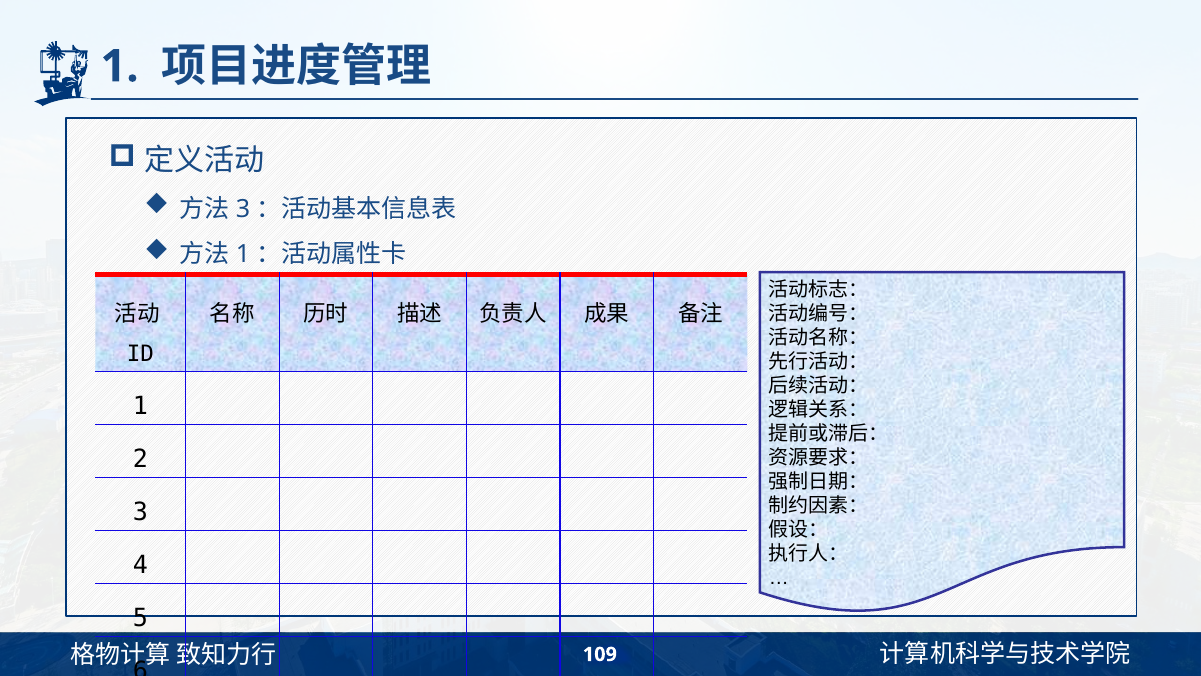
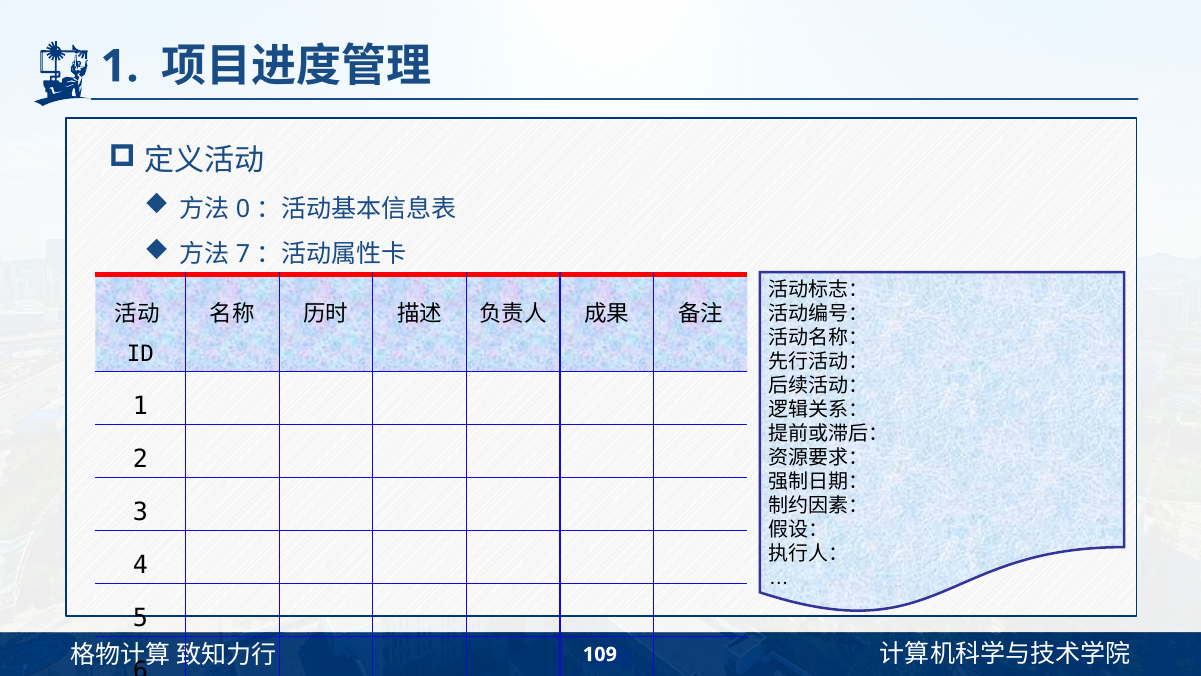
3: 3 -> 0 (243, 209)
1: 1 -> 7 (243, 254)
